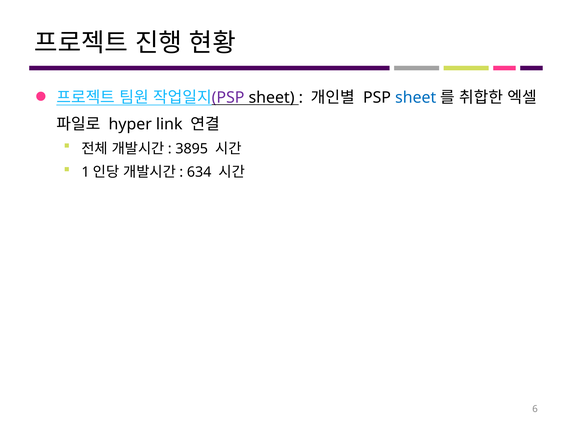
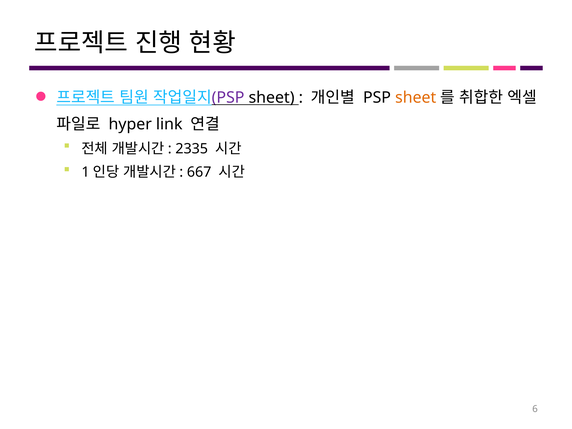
sheet colour: blue -> orange (416, 97)
3895: 3895 -> 2335 (192, 149)
634: 634 -> 667 (199, 172)
